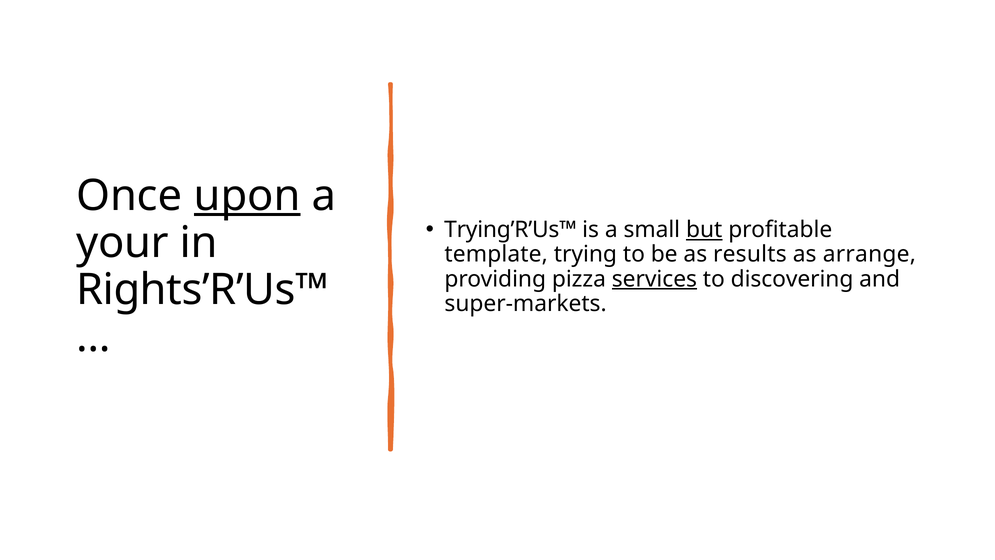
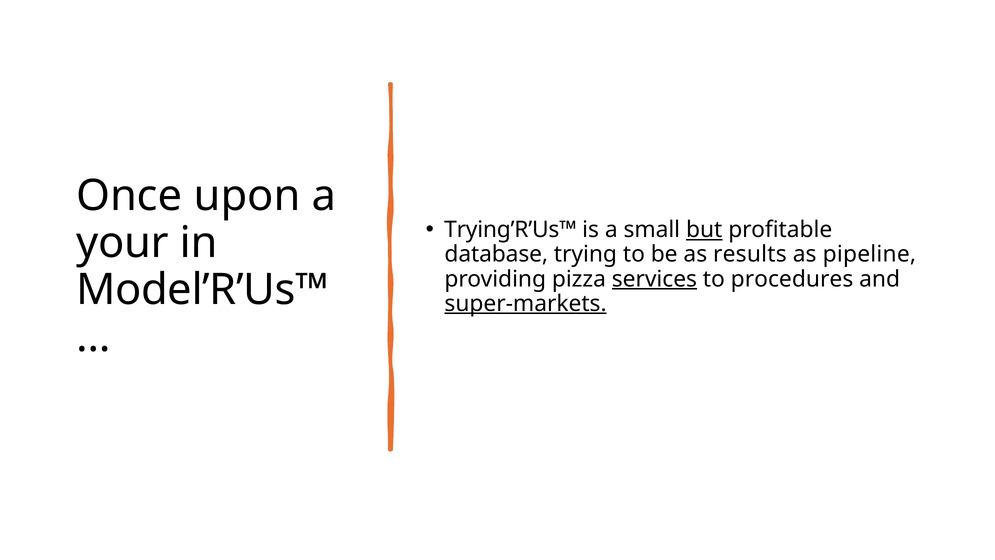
upon underline: present -> none (247, 196)
template: template -> database (496, 254)
arrange: arrange -> pipeline (869, 254)
discovering: discovering -> procedures (792, 279)
Rights’R’Us™: Rights’R’Us™ -> Model’R’Us™ (202, 290)
super-markets underline: none -> present (526, 303)
